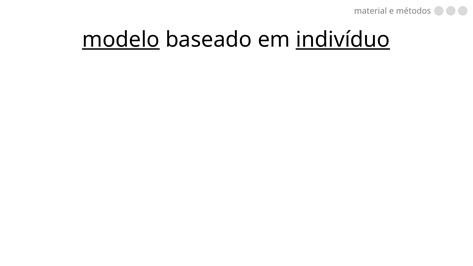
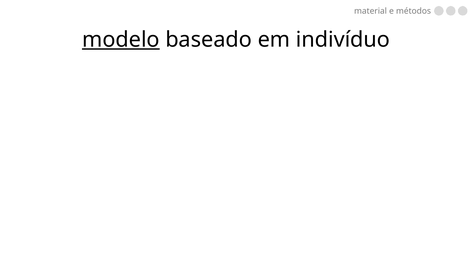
indivíduo underline: present -> none (343, 40)
